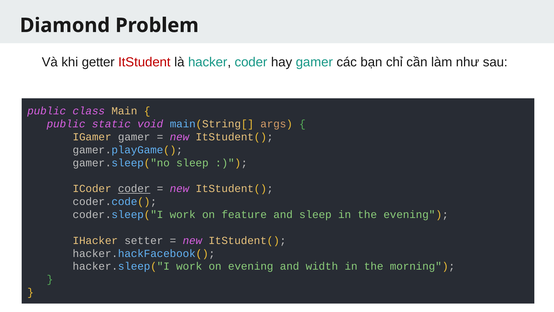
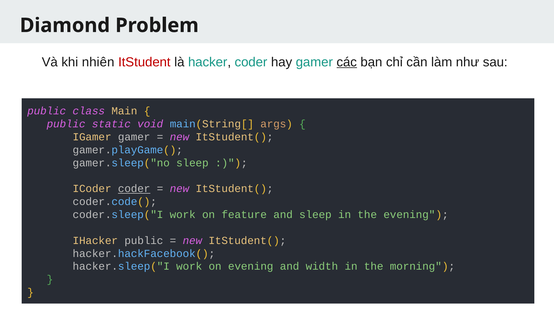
getter: getter -> nhiên (98, 62)
các underline: none -> present (347, 62)
IHacker setter: setter -> public (144, 240)
